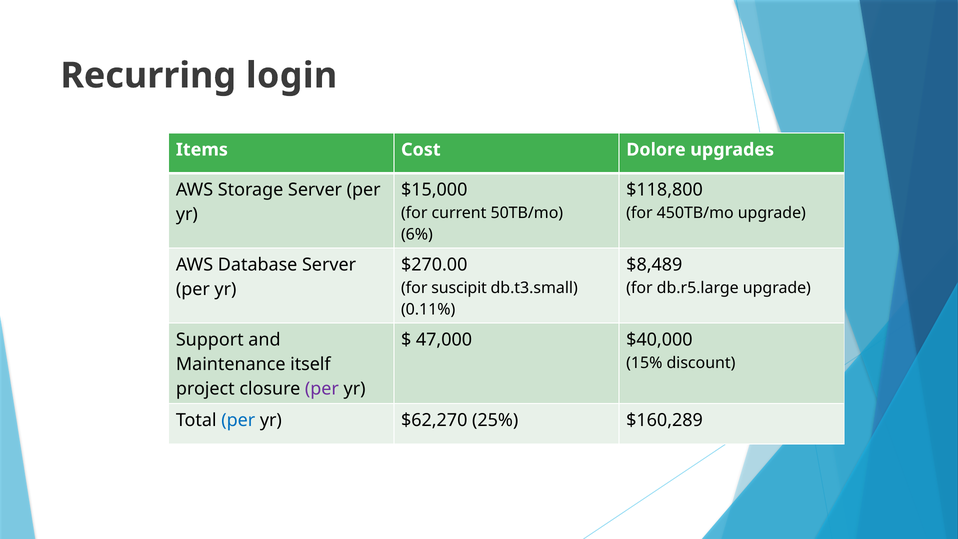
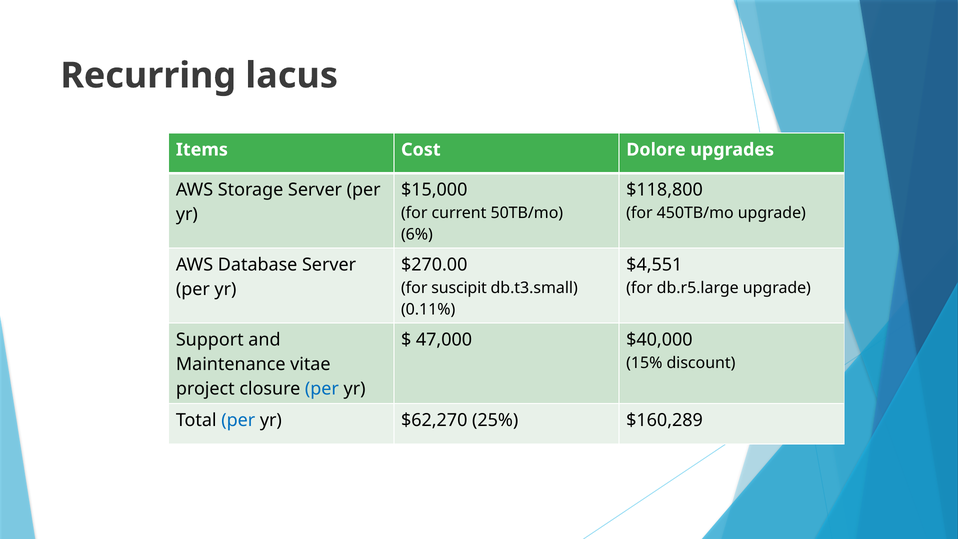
login: login -> lacus (292, 76)
$8,489: $8,489 -> $4,551 (654, 265)
itself: itself -> vitae (310, 364)
per colour: purple -> blue (322, 389)
